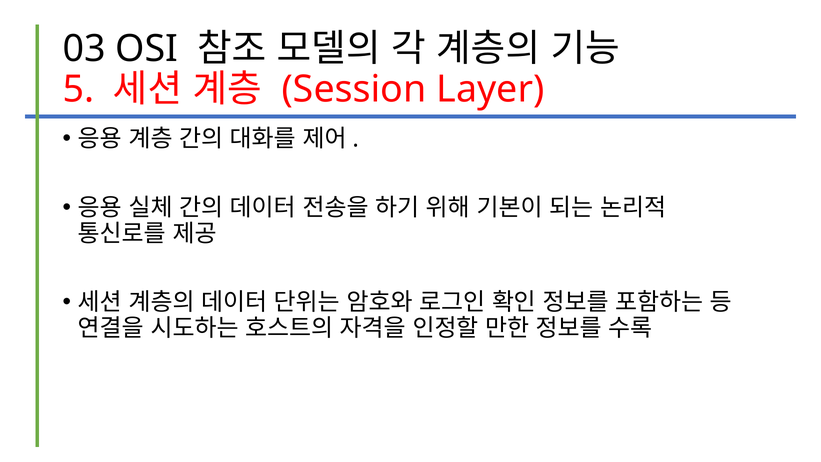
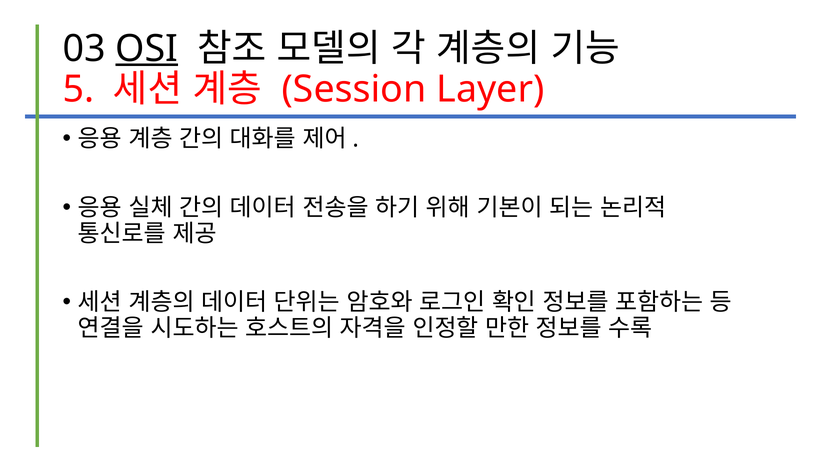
OSI underline: none -> present (147, 49)
